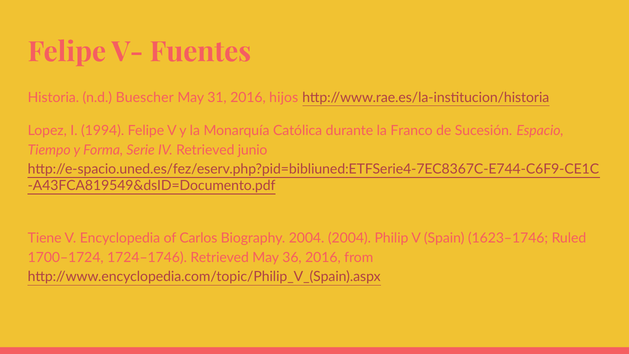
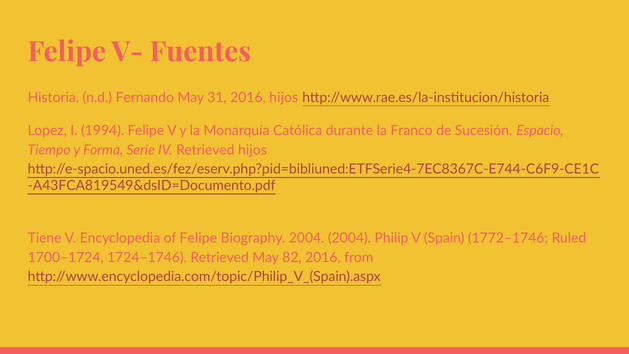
Buescher: Buescher -> Fernando (145, 97)
Retrieved junio: junio -> hijos (252, 150)
of Carlos: Carlos -> Felipe (198, 238)
1623–1746: 1623–1746 -> 1772–1746 (508, 238)
36: 36 -> 82 (292, 257)
